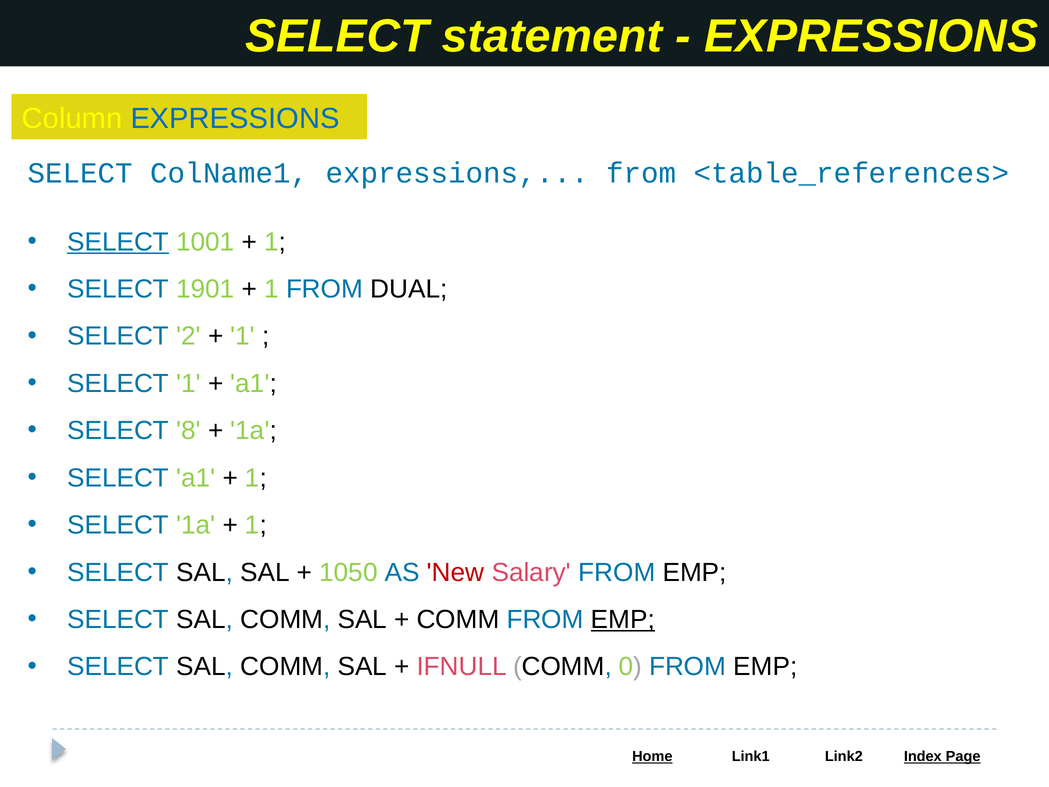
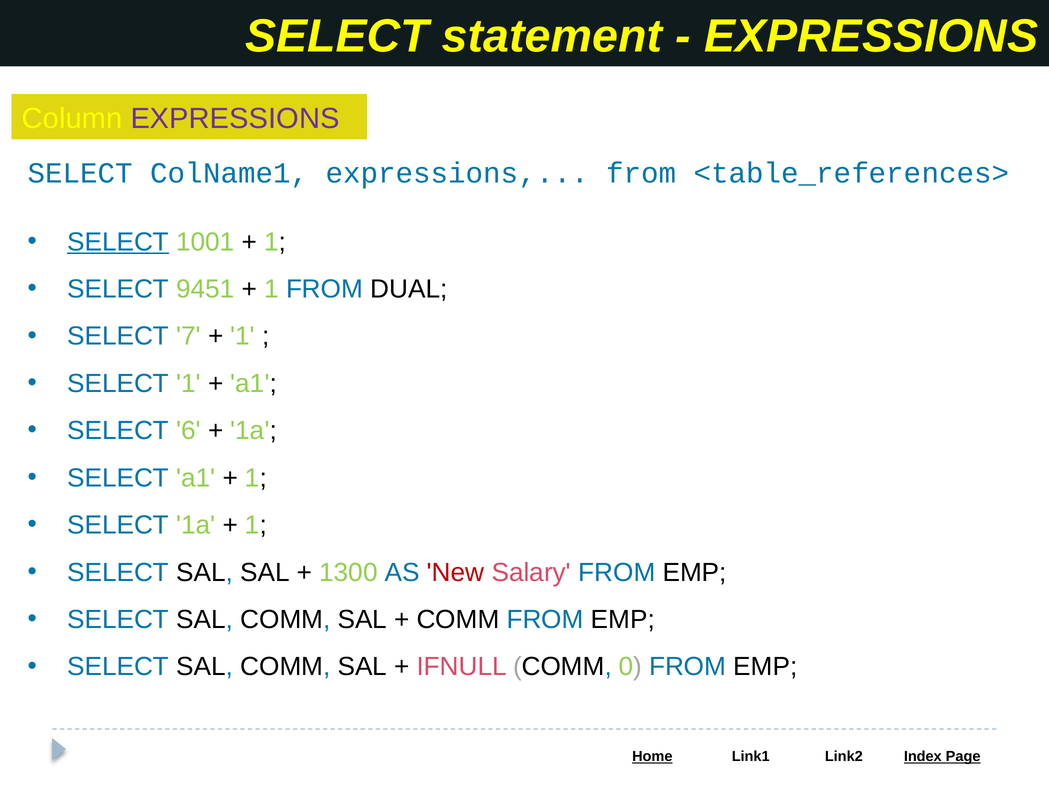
EXPRESSIONS colour: blue -> purple (235, 119)
1901: 1901 -> 9451 (205, 289)
2: 2 -> 7 (189, 336)
8: 8 -> 6 (189, 431)
1050: 1050 -> 1300 (348, 572)
EMP underline: present -> none (623, 619)
